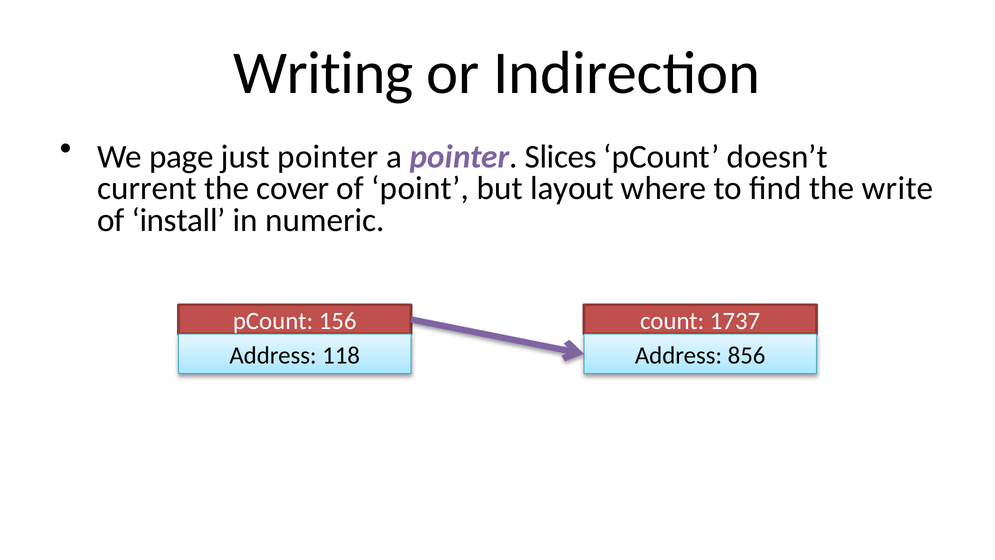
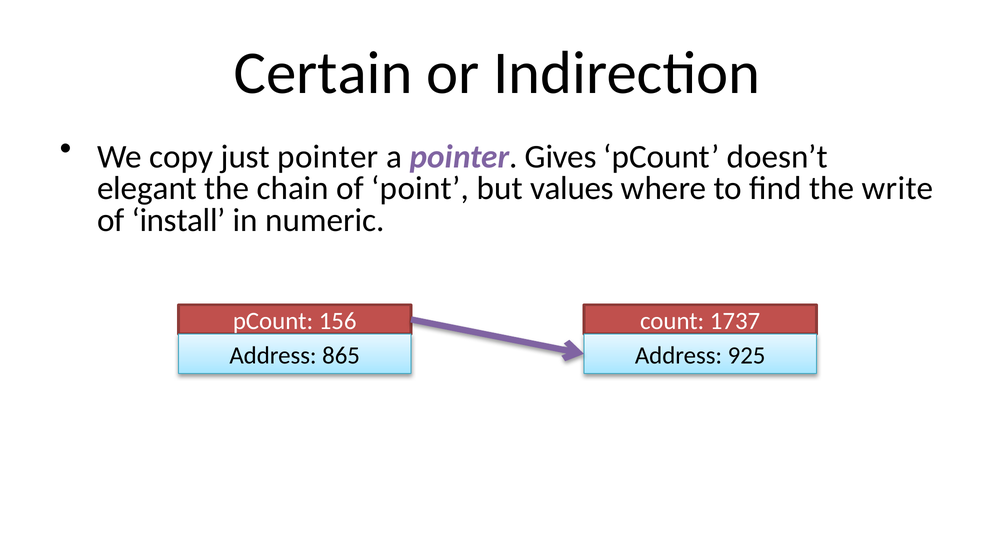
Writing: Writing -> Certain (323, 73)
page: page -> copy (181, 156)
Slices: Slices -> Gives (561, 156)
current: current -> elegant (147, 188)
cover: cover -> chain (293, 188)
layout: layout -> values (572, 188)
856: 856 -> 925 (747, 355)
118: 118 -> 865 (341, 355)
